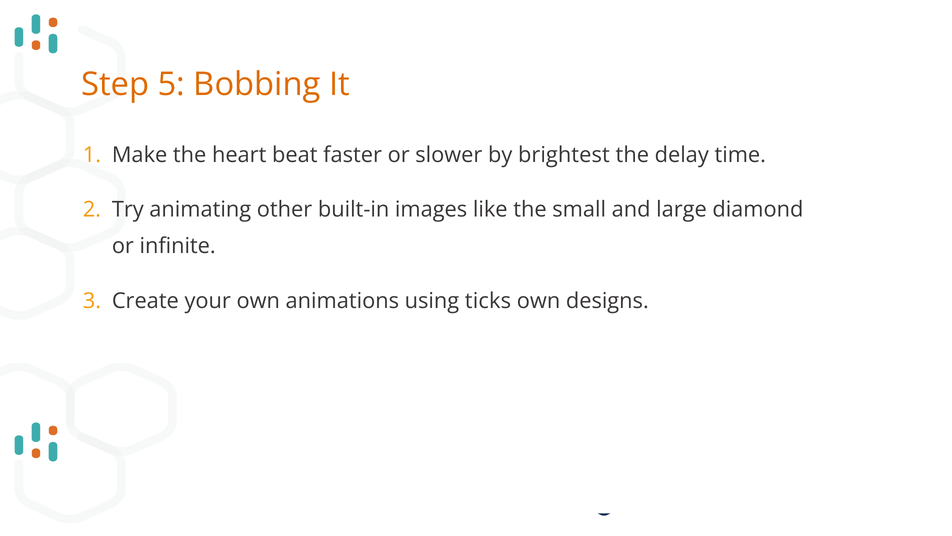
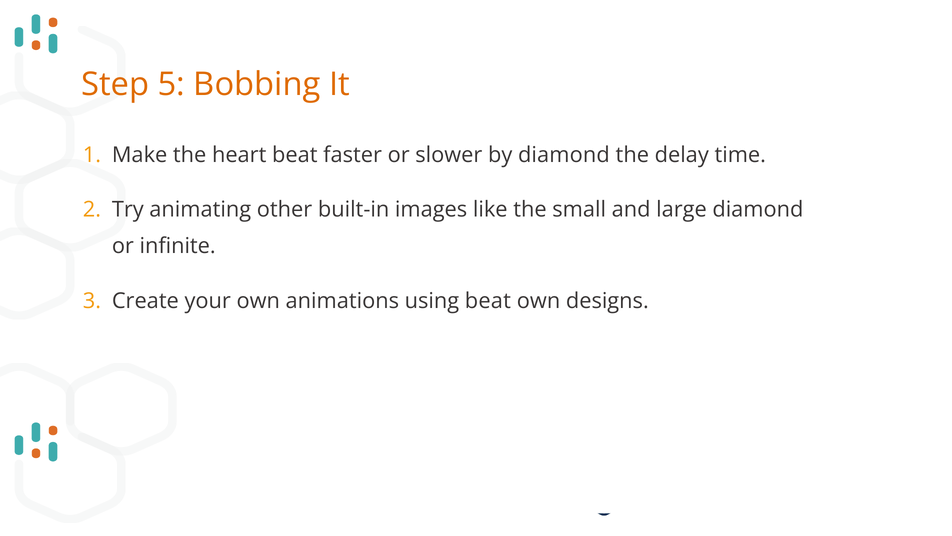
by brightest: brightest -> diamond (564, 155)
using ticks: ticks -> beat (488, 301)
